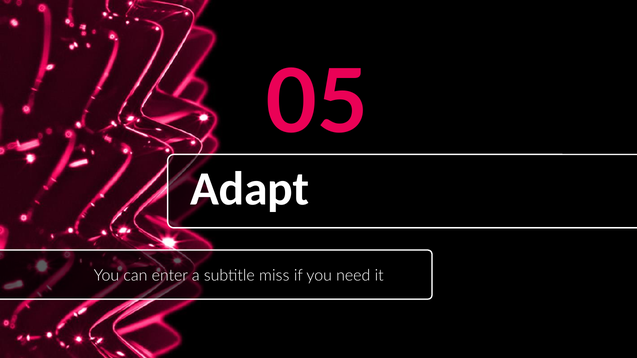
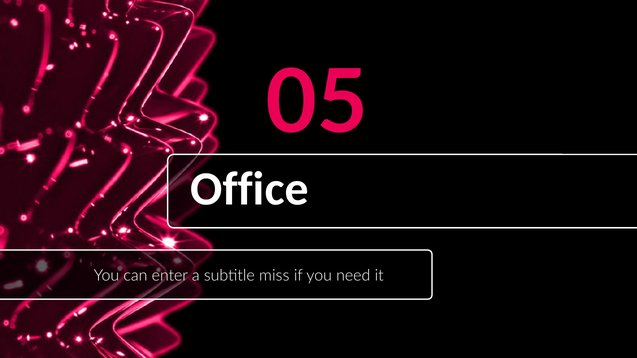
Adapt: Adapt -> Office (250, 189)
